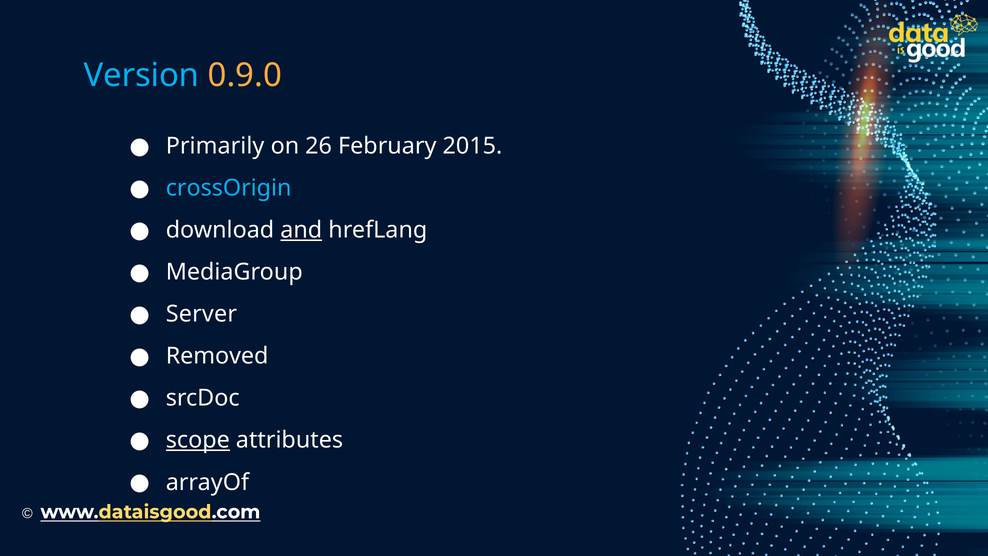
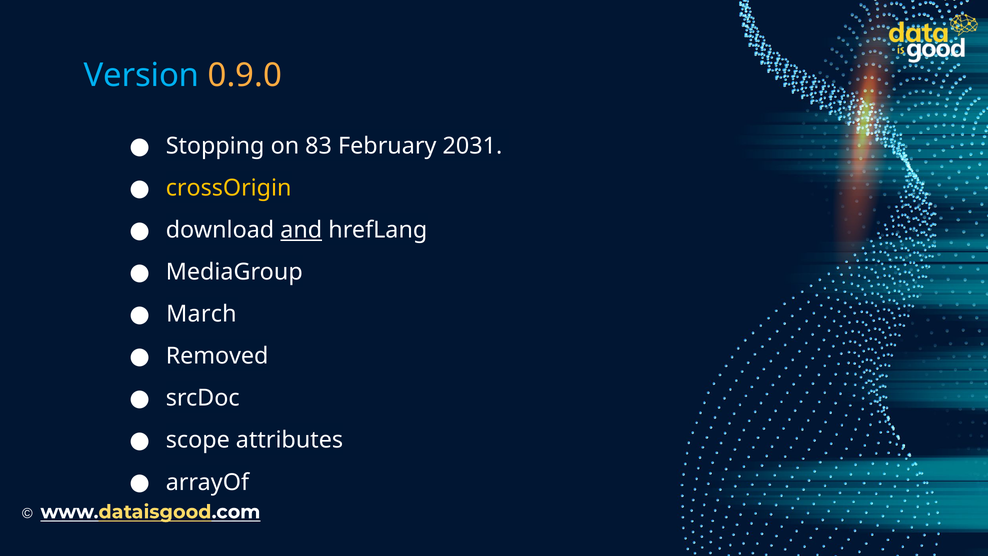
Primarily: Primarily -> Stopping (215, 146)
26: 26 -> 83 (319, 146)
2015: 2015 -> 2031 (472, 146)
crossOrigin colour: light blue -> yellow (229, 188)
Server: Server -> March (201, 314)
scope underline: present -> none (198, 440)
